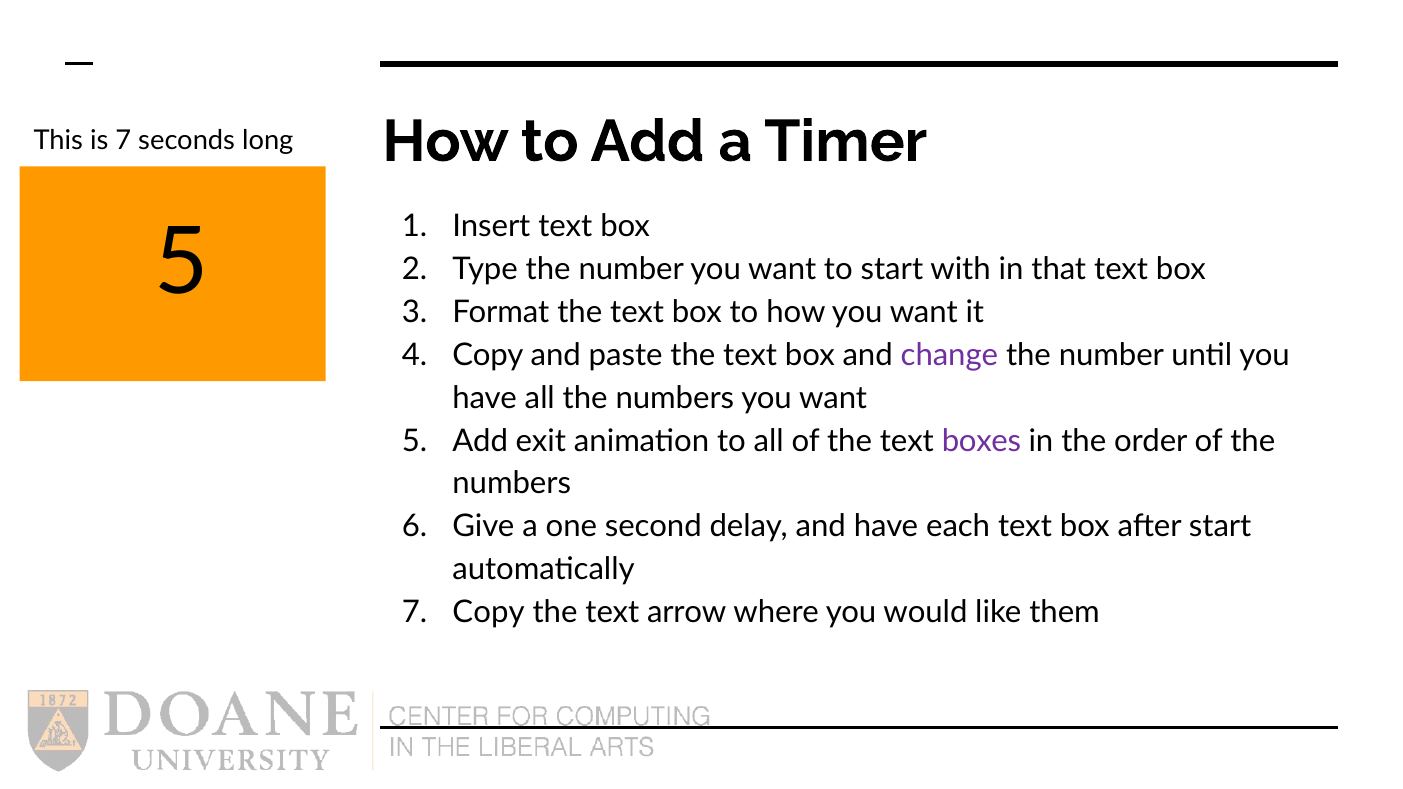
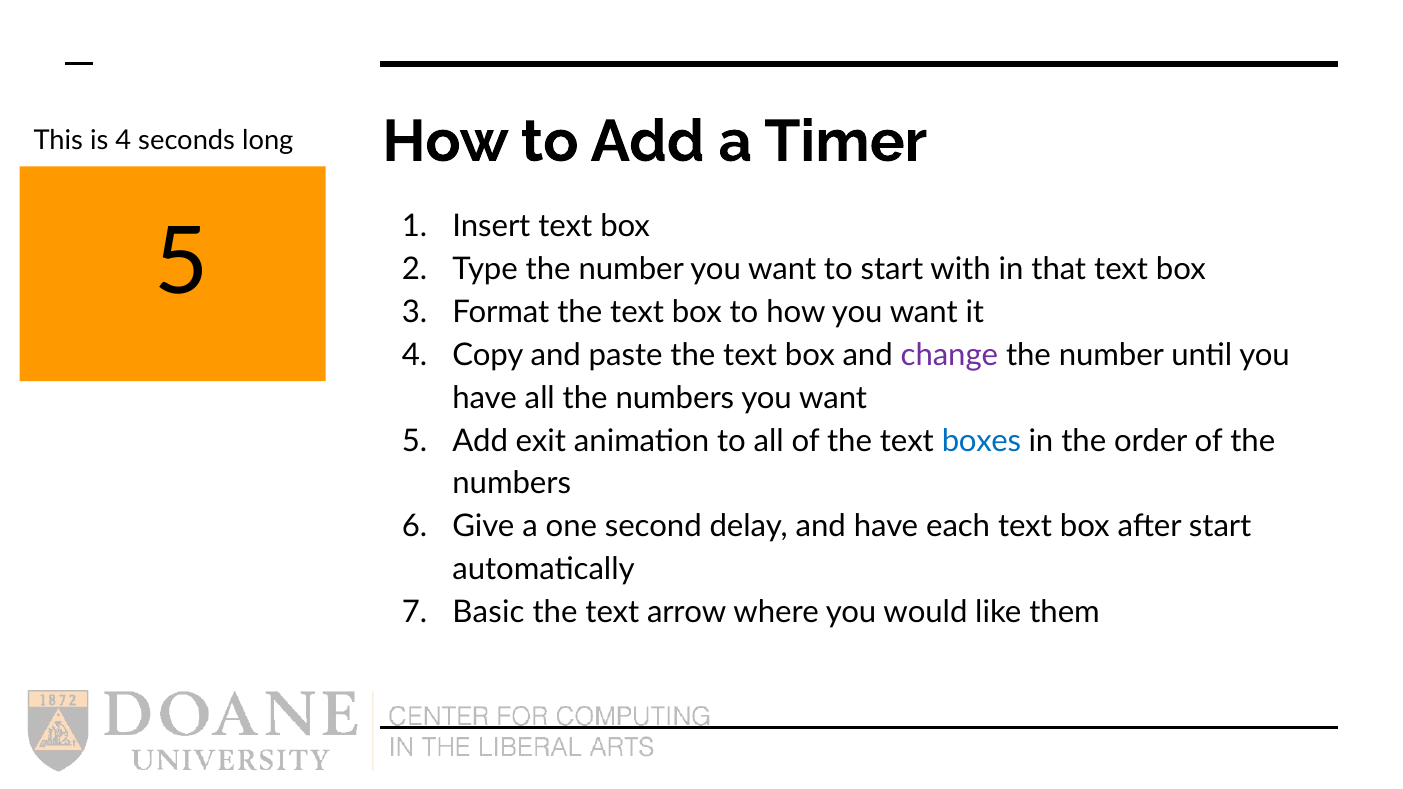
is 7: 7 -> 4 (123, 140)
boxes colour: purple -> blue (981, 441)
Copy: Copy -> Basic (489, 613)
